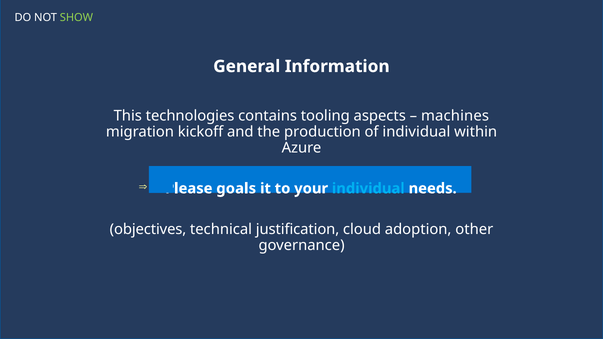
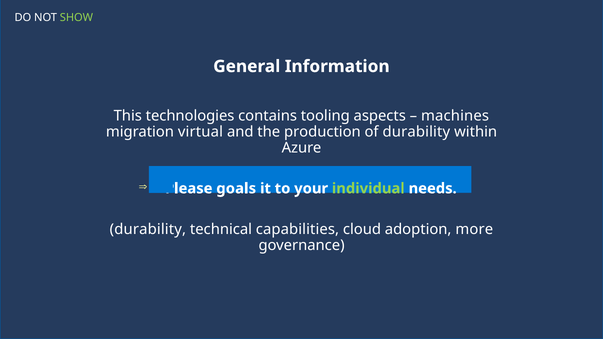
kickoff: kickoff -> virtual (200, 132)
of individual: individual -> durability (416, 132)
individual colour: light blue -> light green (368, 189)
objectives: objectives -> durability (148, 229)
justification: justification -> capabilities (297, 229)
other: other -> more (474, 229)
